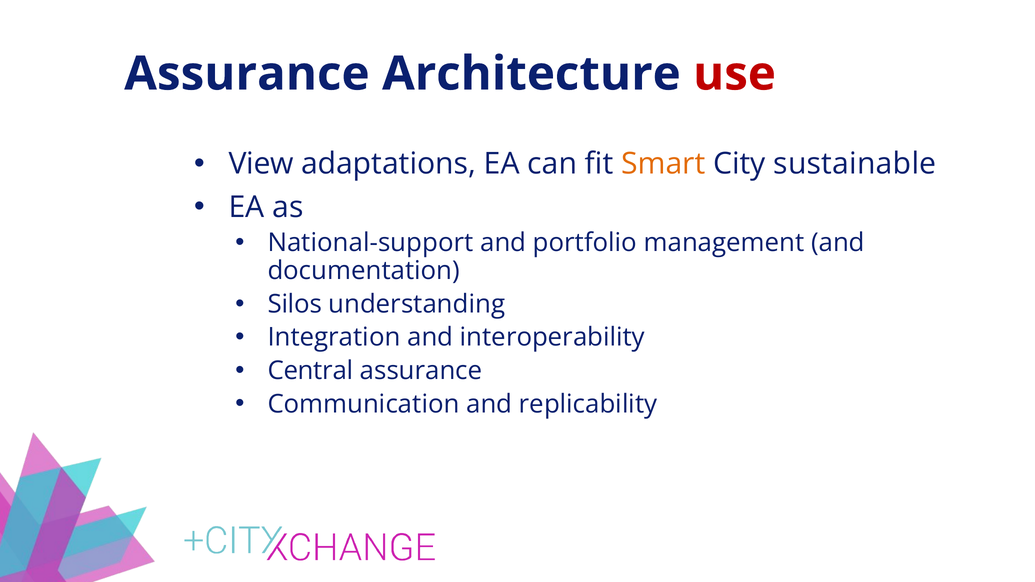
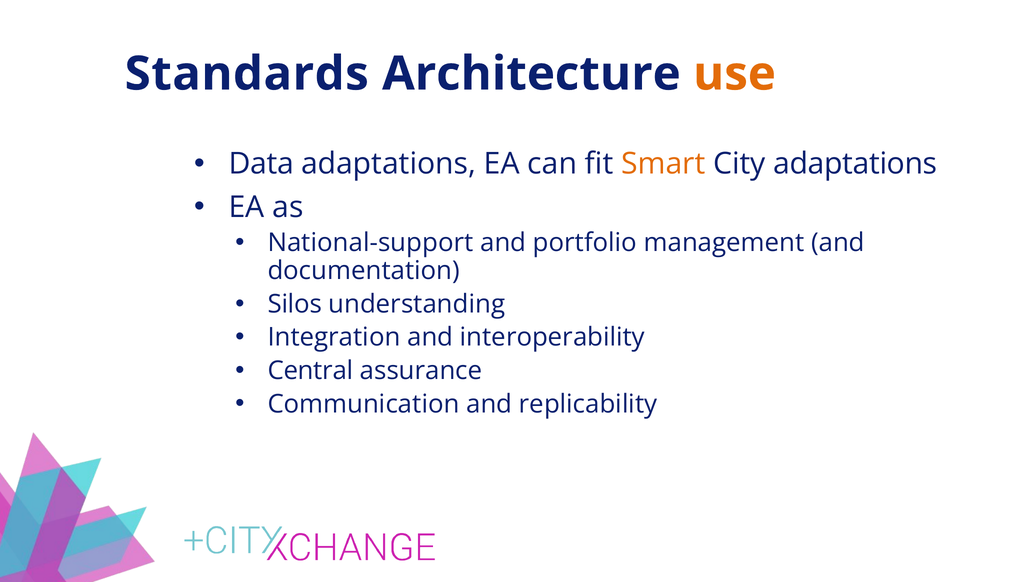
Assurance: Assurance -> Standards (247, 74)
use colour: red -> orange (734, 74)
View: View -> Data (261, 164)
City sustainable: sustainable -> adaptations (855, 164)
